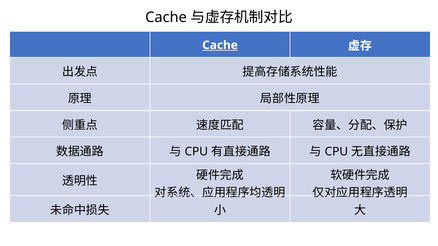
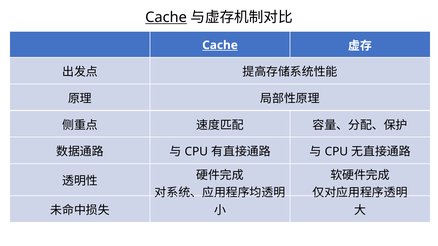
Cache underline: none -> present (166, 17)
